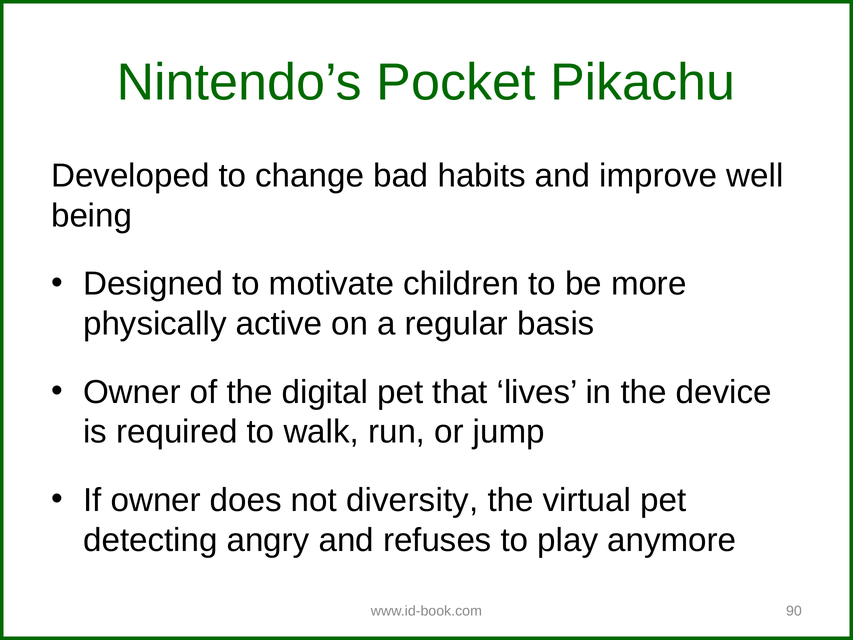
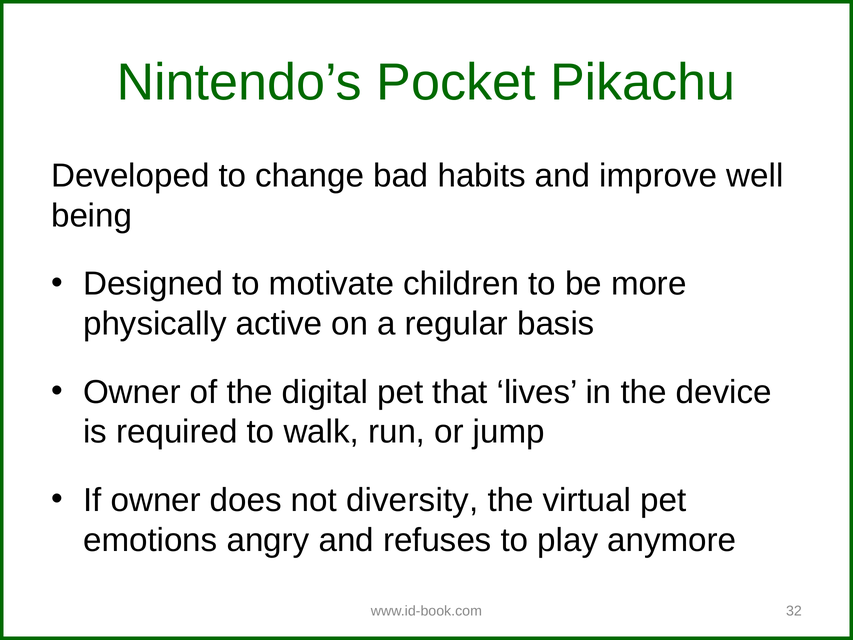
detecting: detecting -> emotions (150, 540)
90: 90 -> 32 (794, 611)
